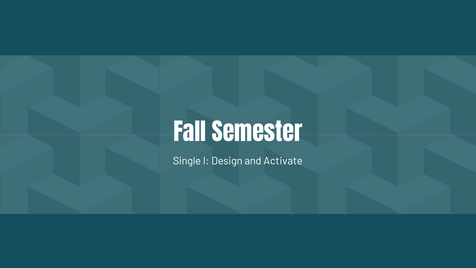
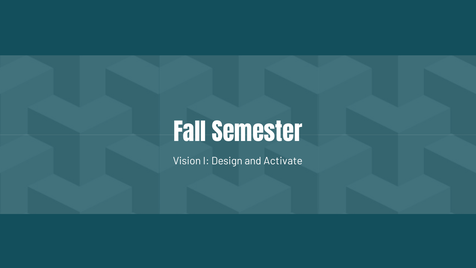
Single: Single -> Vision (187, 161)
